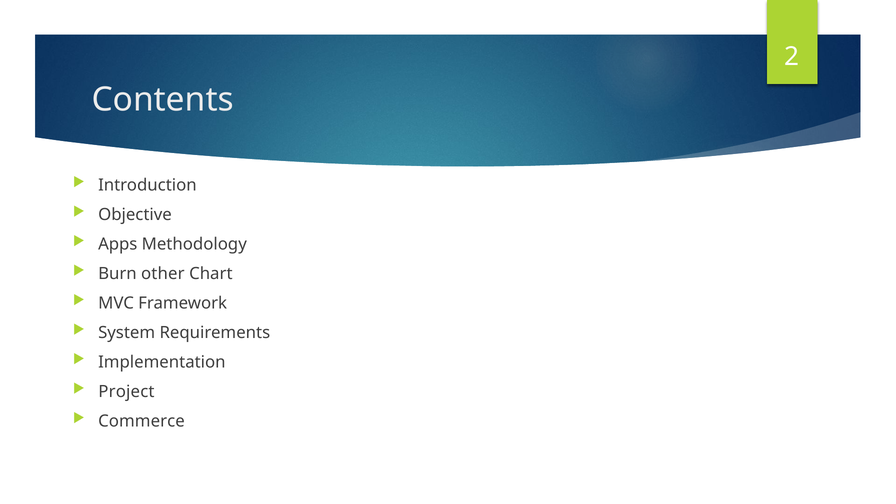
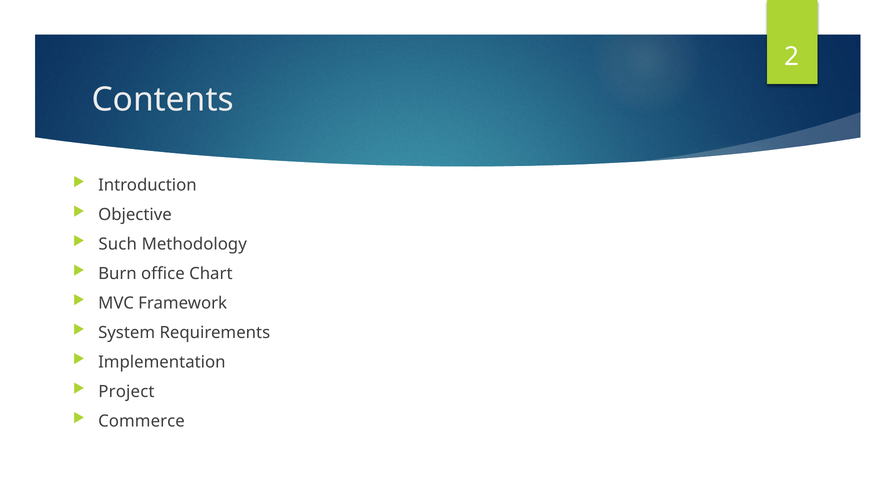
Apps: Apps -> Such (118, 244)
other: other -> office (163, 273)
